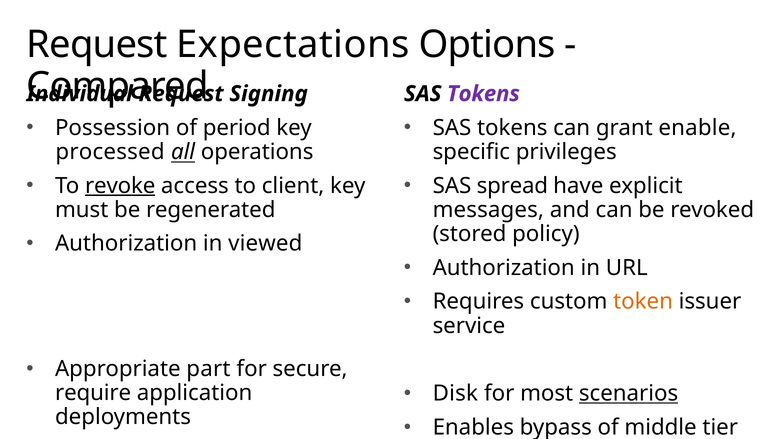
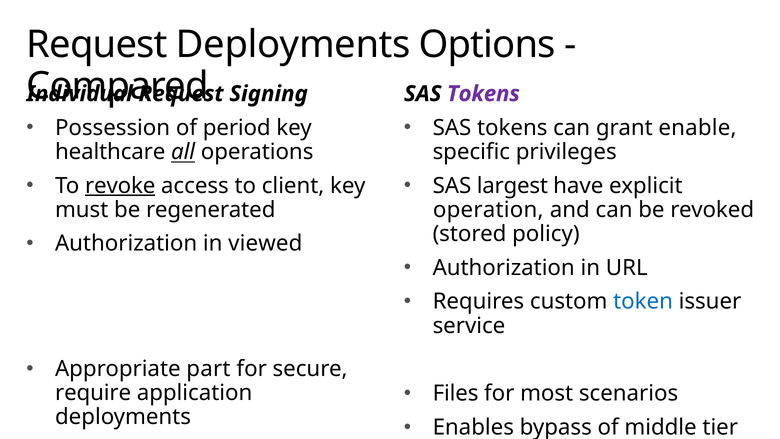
Request Expectations: Expectations -> Deployments (293, 45)
processed: processed -> healthcare (110, 152)
spread: spread -> largest (512, 186)
messages: messages -> operation (488, 210)
token colour: orange -> blue (643, 301)
Disk: Disk -> Files (456, 393)
scenarios underline: present -> none (629, 393)
